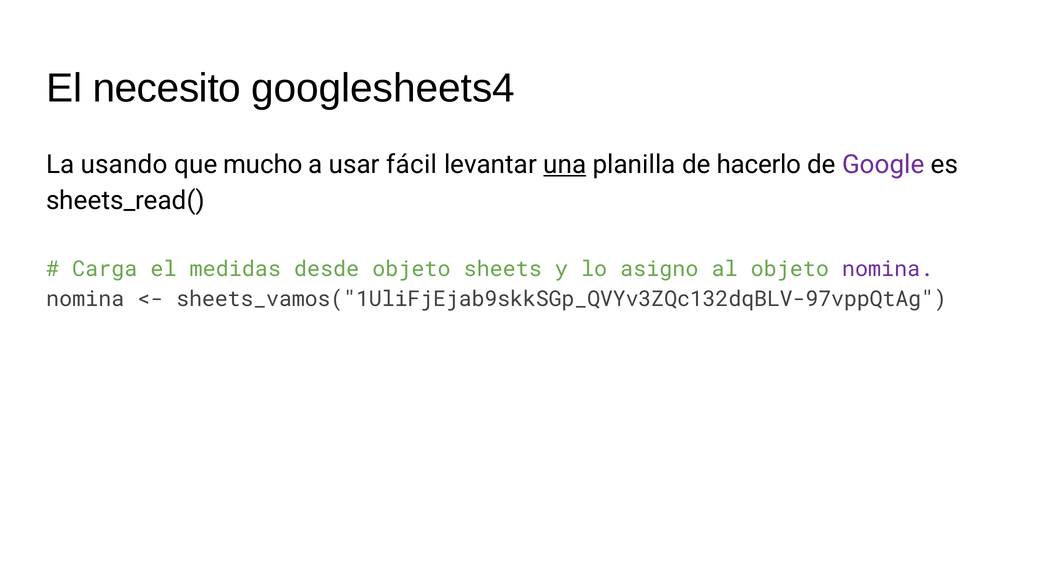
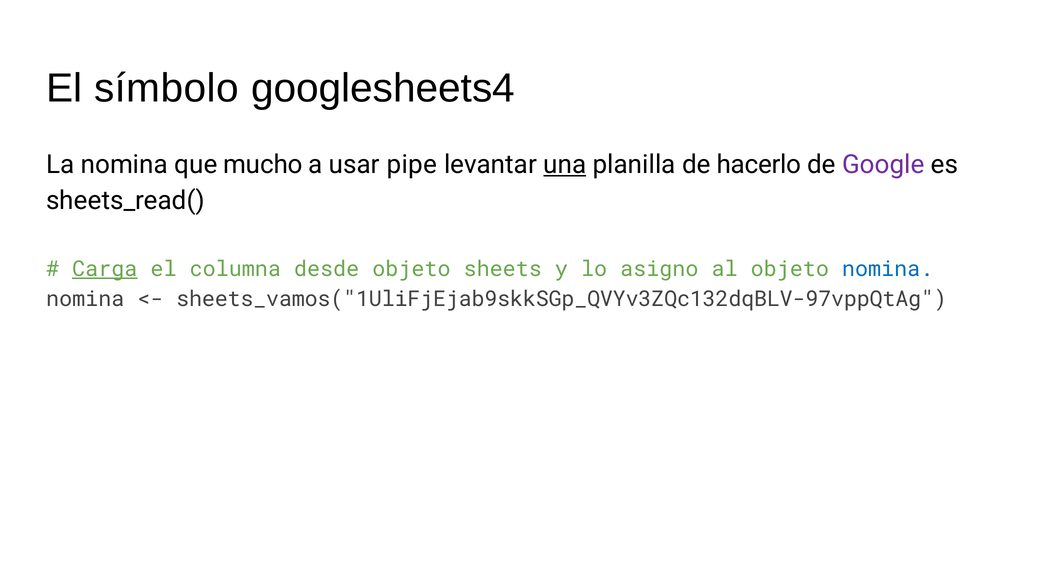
necesito: necesito -> símbolo (166, 89)
La usando: usando -> nomina (124, 164)
fácil: fácil -> pipe (412, 164)
Carga underline: none -> present (105, 269)
medidas: medidas -> columna (235, 269)
nomina colour: purple -> blue (888, 269)
